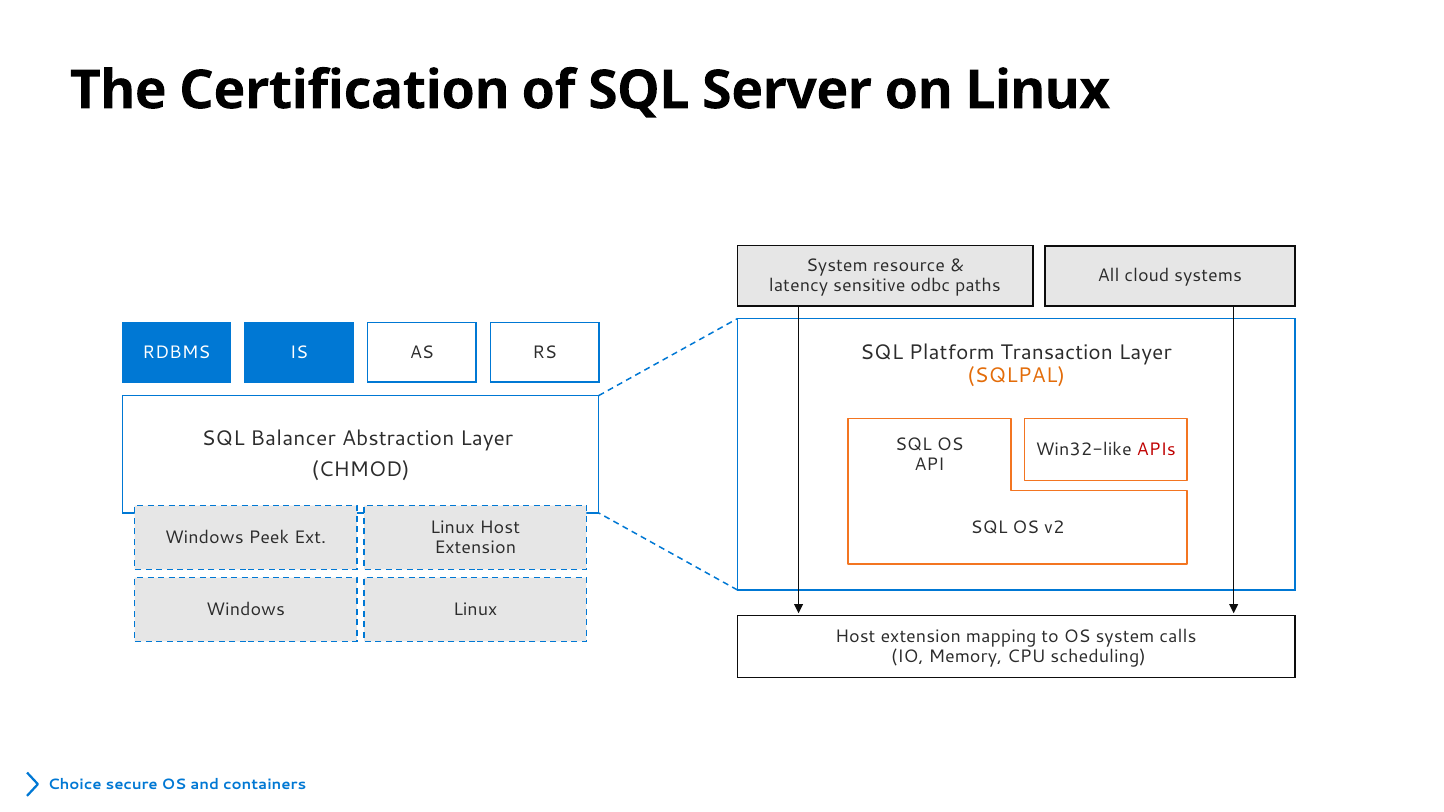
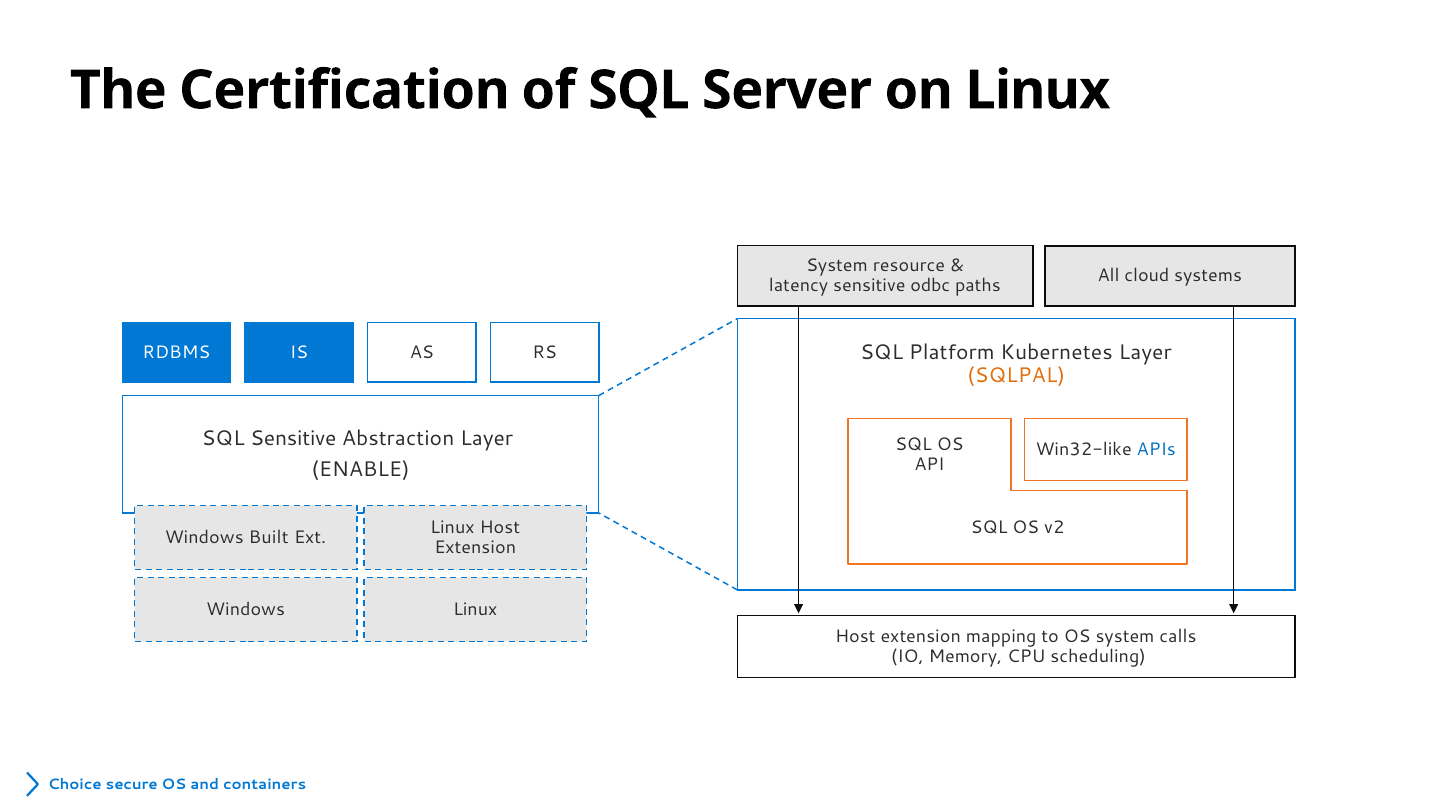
Transaction: Transaction -> Kubernetes (1057, 353)
SQL Balancer: Balancer -> Sensitive (293, 438)
APIs colour: red -> blue (1156, 449)
CHMOD: CHMOD -> ENABLE (361, 470)
Peek: Peek -> Built (269, 538)
